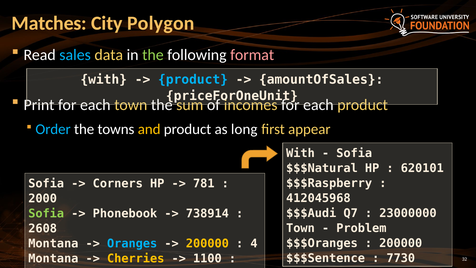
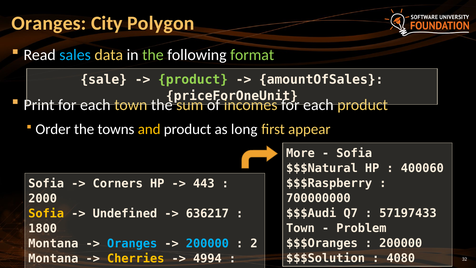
Matches: Matches -> Oranges (49, 23)
format colour: pink -> light green (252, 55)
with: with -> sale (104, 80)
product colour: light blue -> light green (193, 80)
Order colour: light blue -> white (53, 129)
With: With -> More (300, 153)
620101: 620101 -> 400060 (422, 168)
781: 781 -> 443 (204, 184)
412045968: 412045968 -> 700000000 (318, 198)
23000000: 23000000 -> 57197433 (408, 213)
Sofia colour: light green -> yellow (46, 213)
Phonebook: Phonebook -> Undefined (125, 213)
738914: 738914 -> 636217 (207, 213)
2608: 2608 -> 1800 (43, 228)
200000 colour: yellow -> light blue (207, 243)
4: 4 -> 2 (254, 243)
$$$Sentence: $$$Sentence -> $$$Solution (326, 258)
7730: 7730 -> 4080 (401, 258)
1100: 1100 -> 4994 (207, 258)
